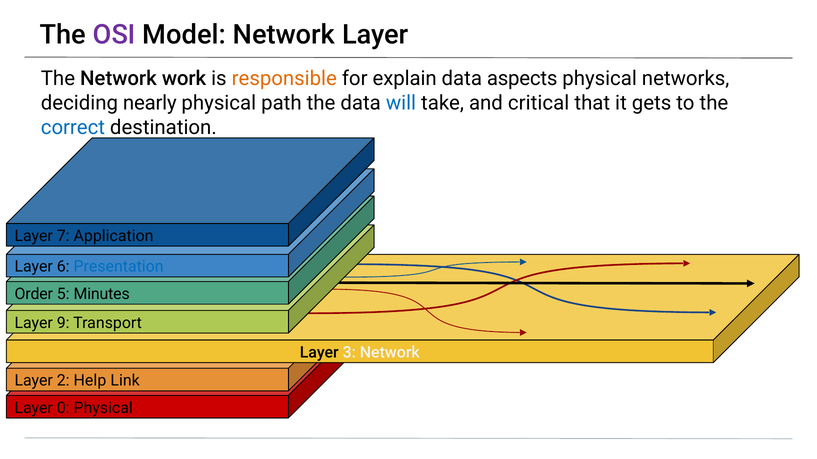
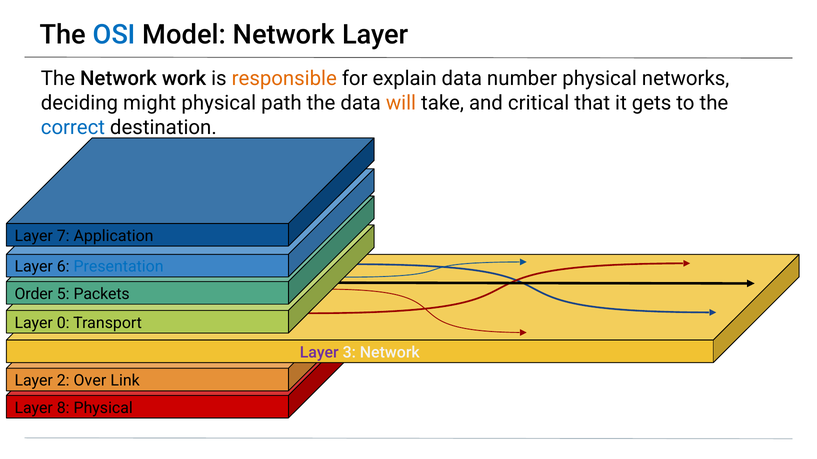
OSI colour: purple -> blue (114, 35)
aspects: aspects -> number (522, 78)
nearly: nearly -> might (150, 103)
will colour: blue -> orange (401, 103)
Minutes: Minutes -> Packets (102, 294)
9: 9 -> 0 (63, 323)
Layer colour: black -> purple (319, 353)
Help: Help -> Over (90, 381)
0: 0 -> 8 (63, 408)
